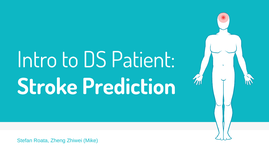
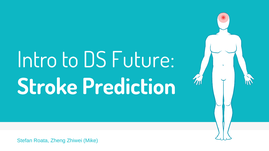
Patient: Patient -> Future (143, 60)
